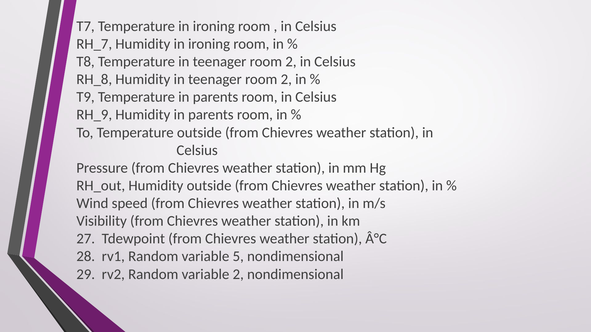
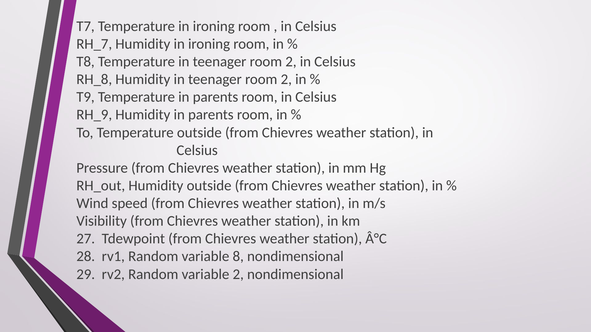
5: 5 -> 8 (238, 257)
